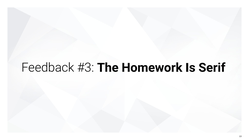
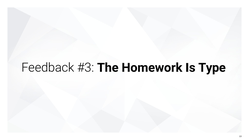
Serif: Serif -> Type (212, 68)
